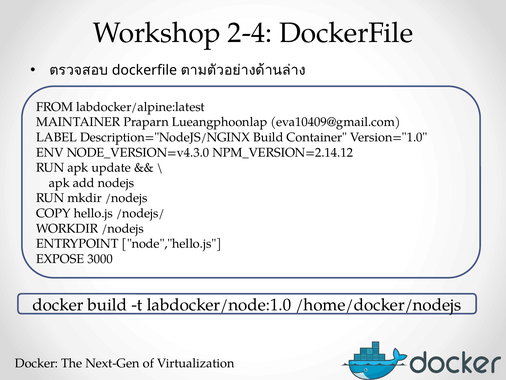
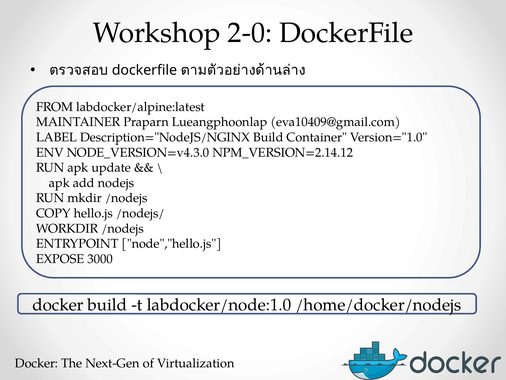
2-4: 2-4 -> 2-0 (250, 33)
